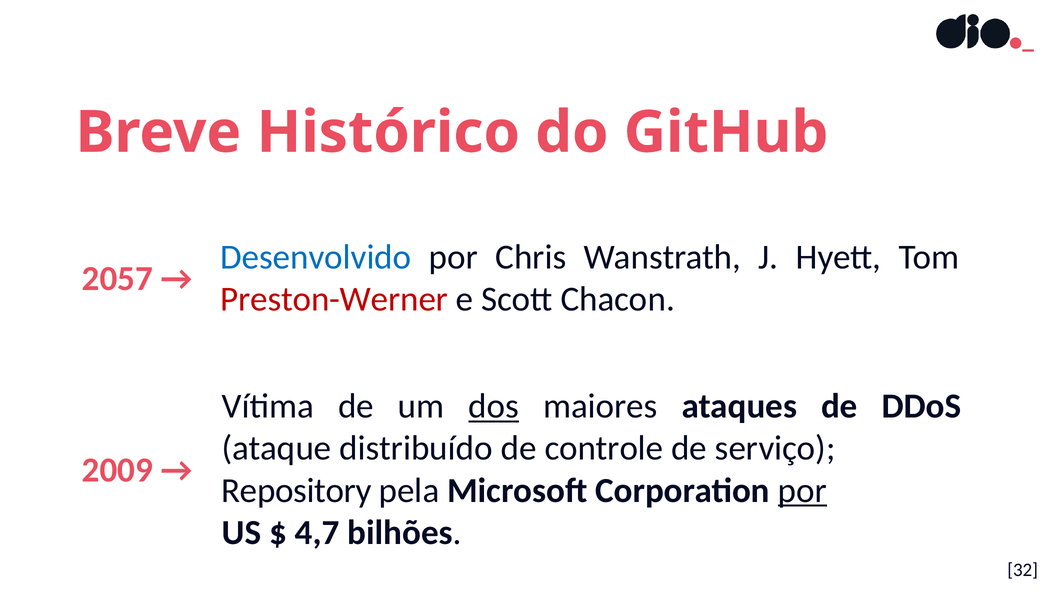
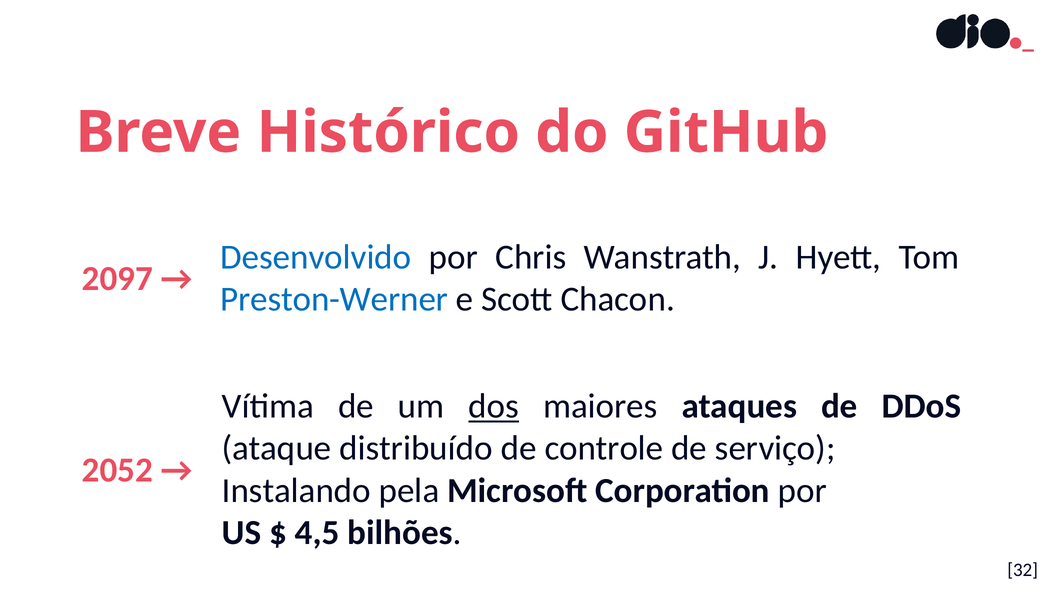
2057: 2057 -> 2097 (117, 279)
Preston-Werner colour: red -> blue (334, 300)
2009: 2009 -> 2052 (117, 470)
Repository: Repository -> Instalando (296, 491)
por underline: present -> none (802, 491)
4,7: 4,7 -> 4,5 (317, 533)
